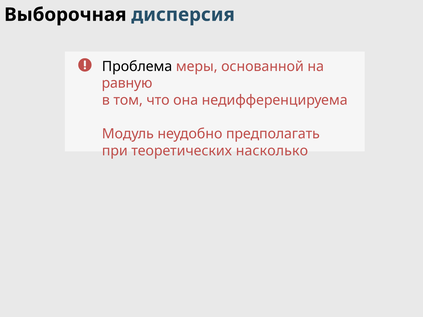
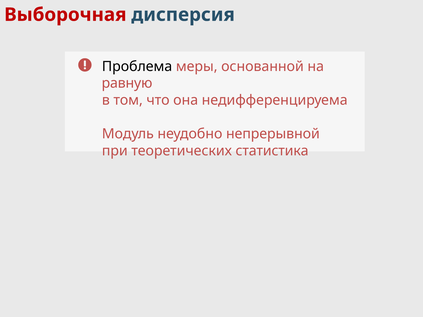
Выборочная colour: black -> red (65, 15)
предполагать: предполагать -> непрерывной (273, 134)
насколько: насколько -> статистика (272, 151)
